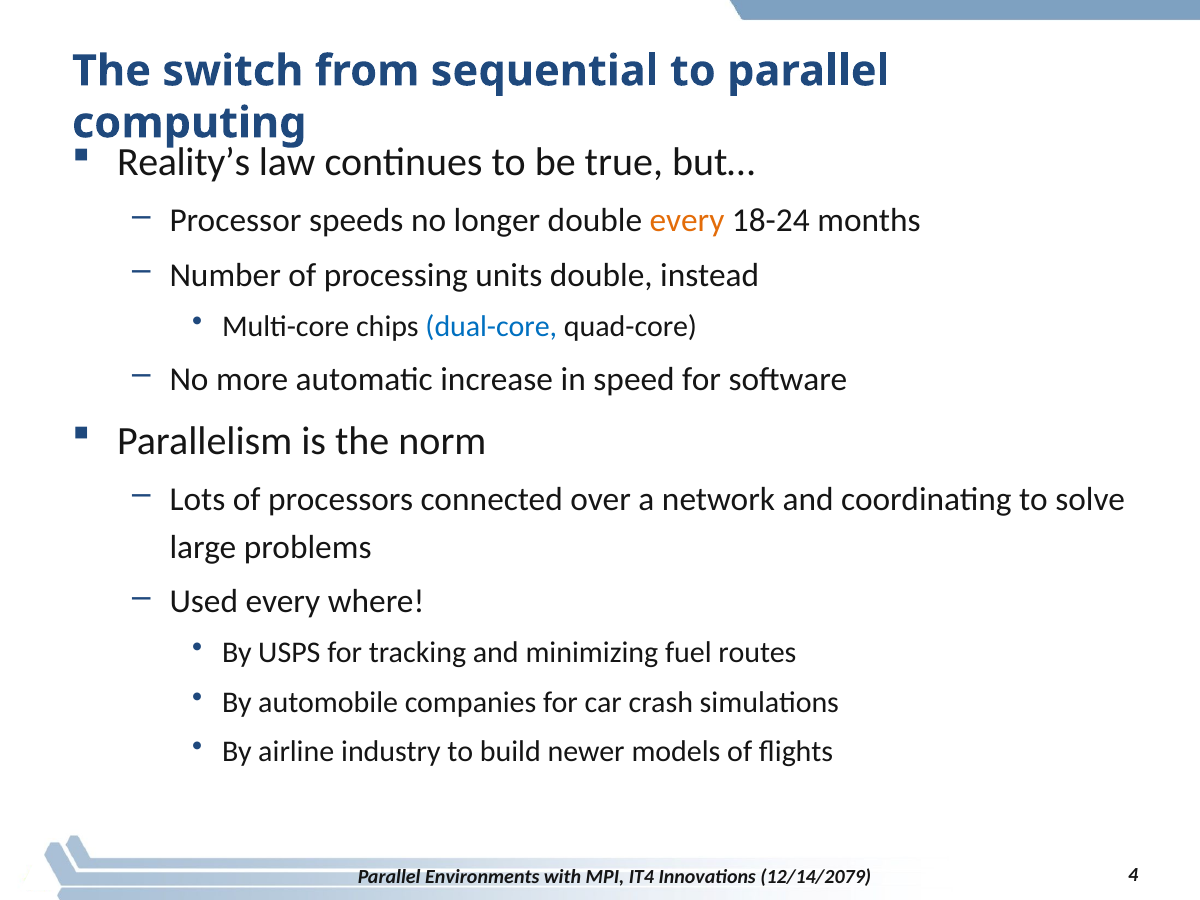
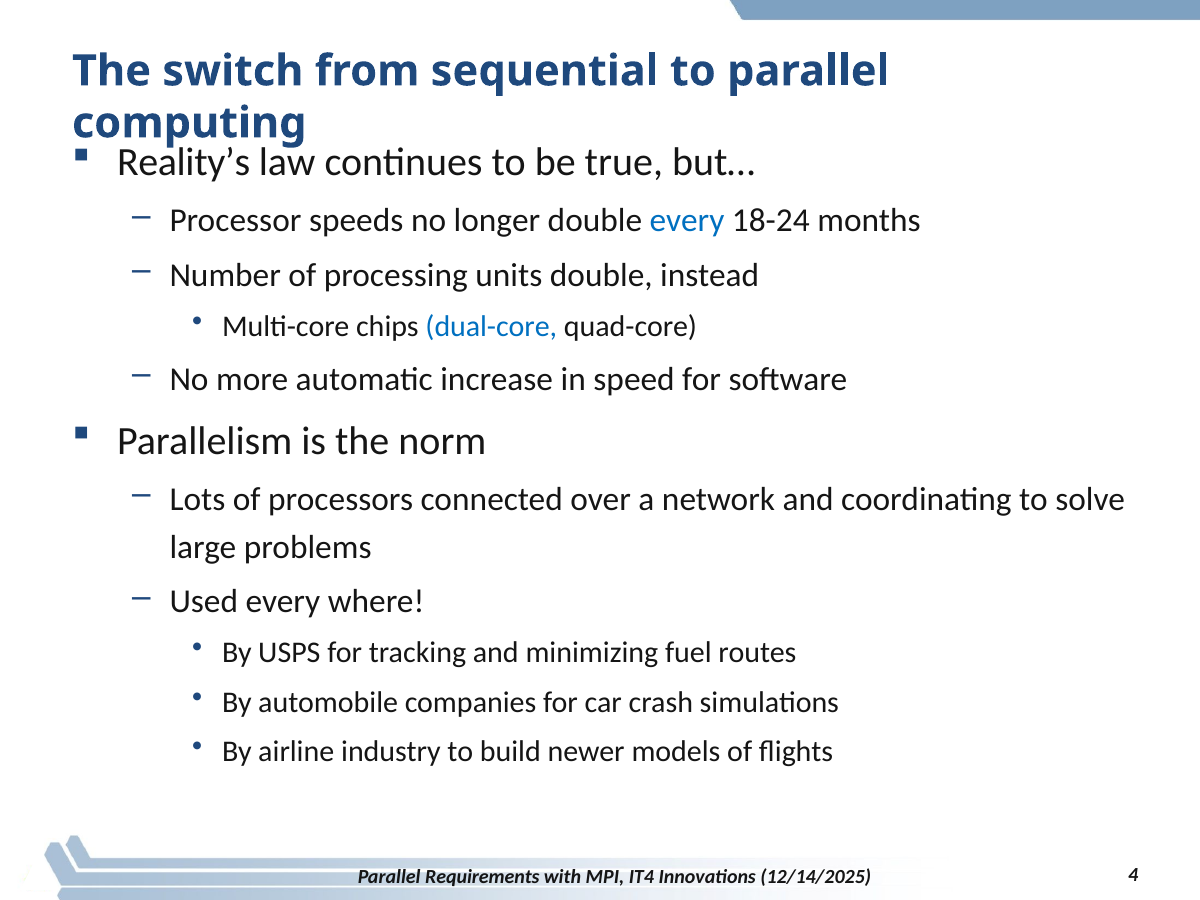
every colour: orange -> blue (687, 221)
Environments: Environments -> Requirements (482, 877)
12/14/2079: 12/14/2079 -> 12/14/2025 (816, 877)
